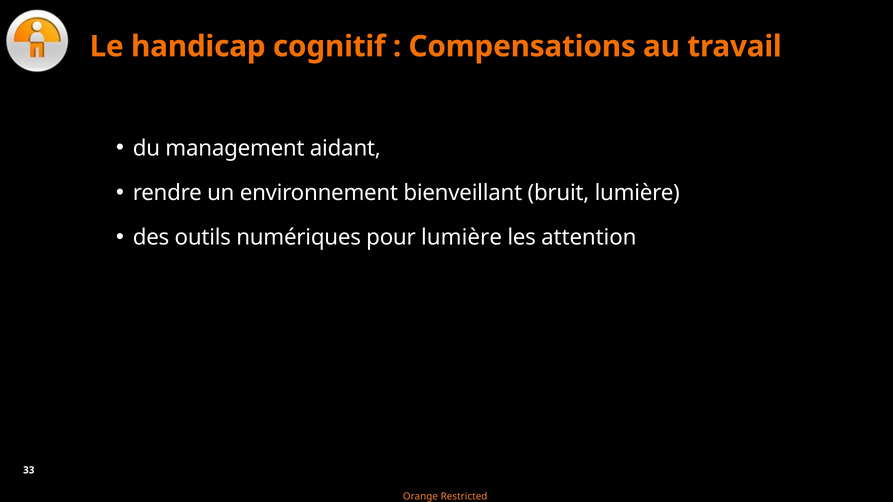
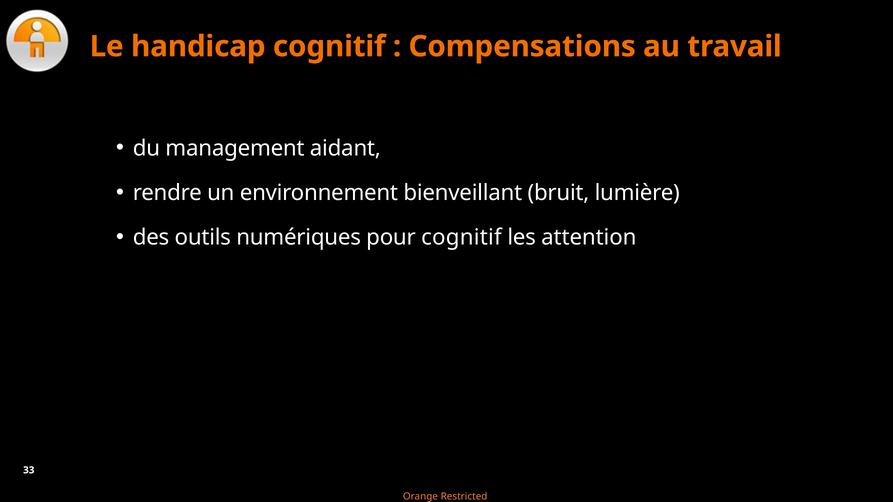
pour lumière: lumière -> cognitif (461, 238)
